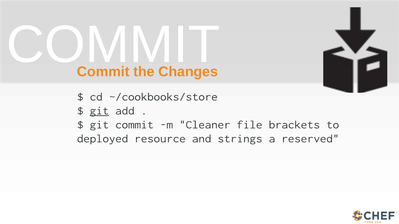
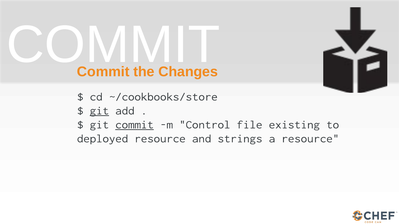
commit underline: none -> present (134, 125)
Cleaner: Cleaner -> Control (205, 125)
brackets: brackets -> existing (294, 125)
a reserved: reserved -> resource (310, 139)
